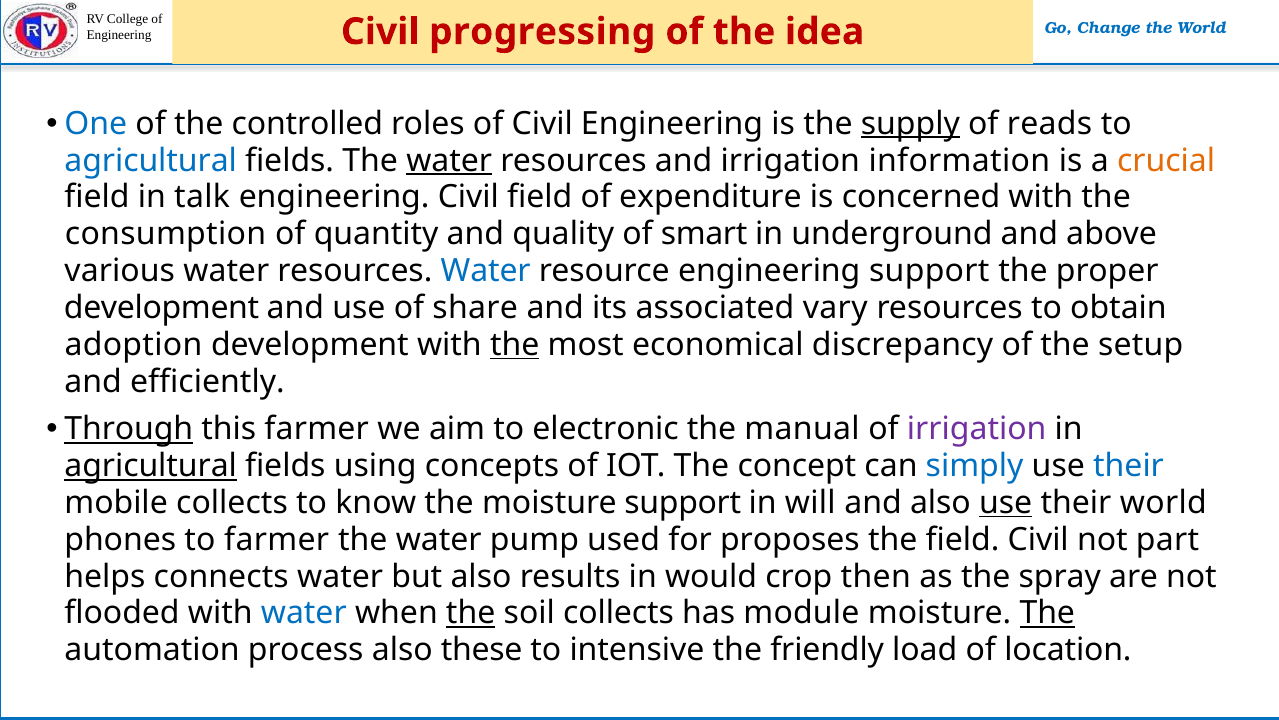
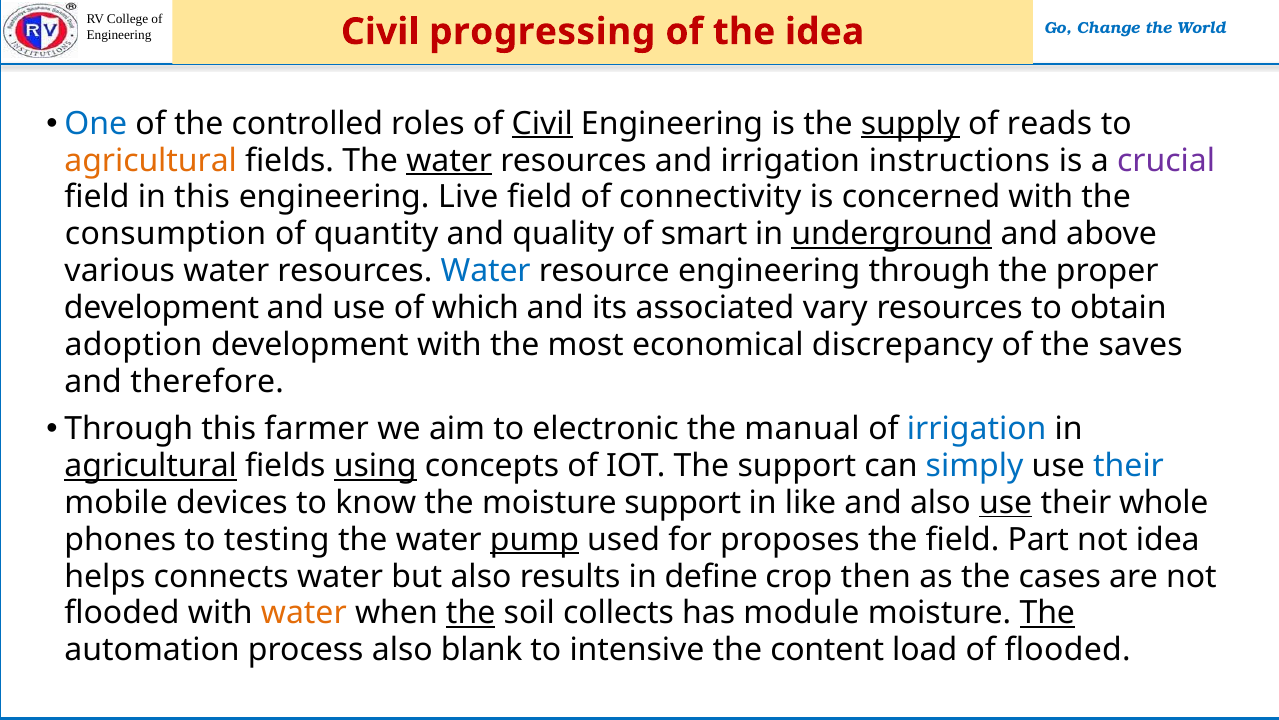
Civil underline: none -> present (542, 124)
agricultural colour: blue -> orange (151, 160)
information: information -> instructions (959, 160)
crucial colour: orange -> purple (1166, 160)
in talk: talk -> this (202, 197)
engineering Civil: Civil -> Live (468, 197)
expenditure: expenditure -> connectivity (710, 197)
underground underline: none -> present (892, 234)
engineering support: support -> through (930, 271)
share: share -> which (475, 308)
the underline: present -> none (515, 344)
setup: setup -> saves (1141, 344)
efficiently: efficiently -> therefore (207, 381)
Through underline: present -> none (129, 429)
irrigation colour: purple -> blue (977, 429)
using underline: none -> present (375, 466)
The concept: concept -> support (797, 466)
mobile collects: collects -> devices (232, 502)
will: will -> like (811, 502)
their world: world -> whole (1164, 502)
to farmer: farmer -> testing (277, 539)
pump underline: none -> present (534, 539)
field Civil: Civil -> Part (1038, 539)
not part: part -> idea (1168, 539)
would: would -> define (711, 576)
spray: spray -> cases (1060, 576)
water colour: blue -> orange (304, 613)
these: these -> blank (482, 650)
friendly: friendly -> content (827, 650)
of location: location -> flooded (1068, 650)
